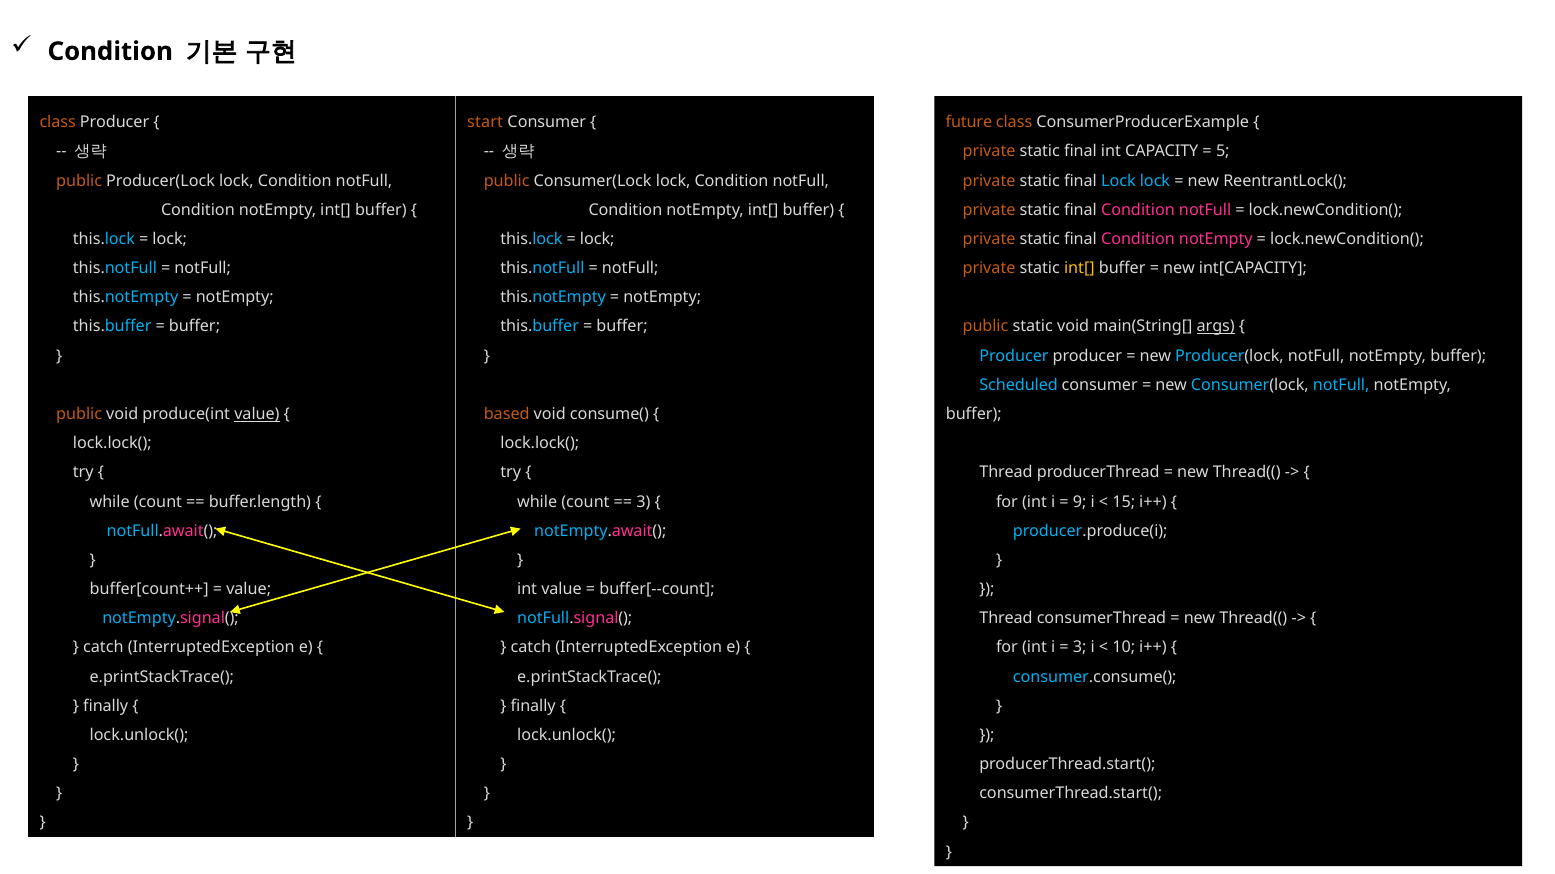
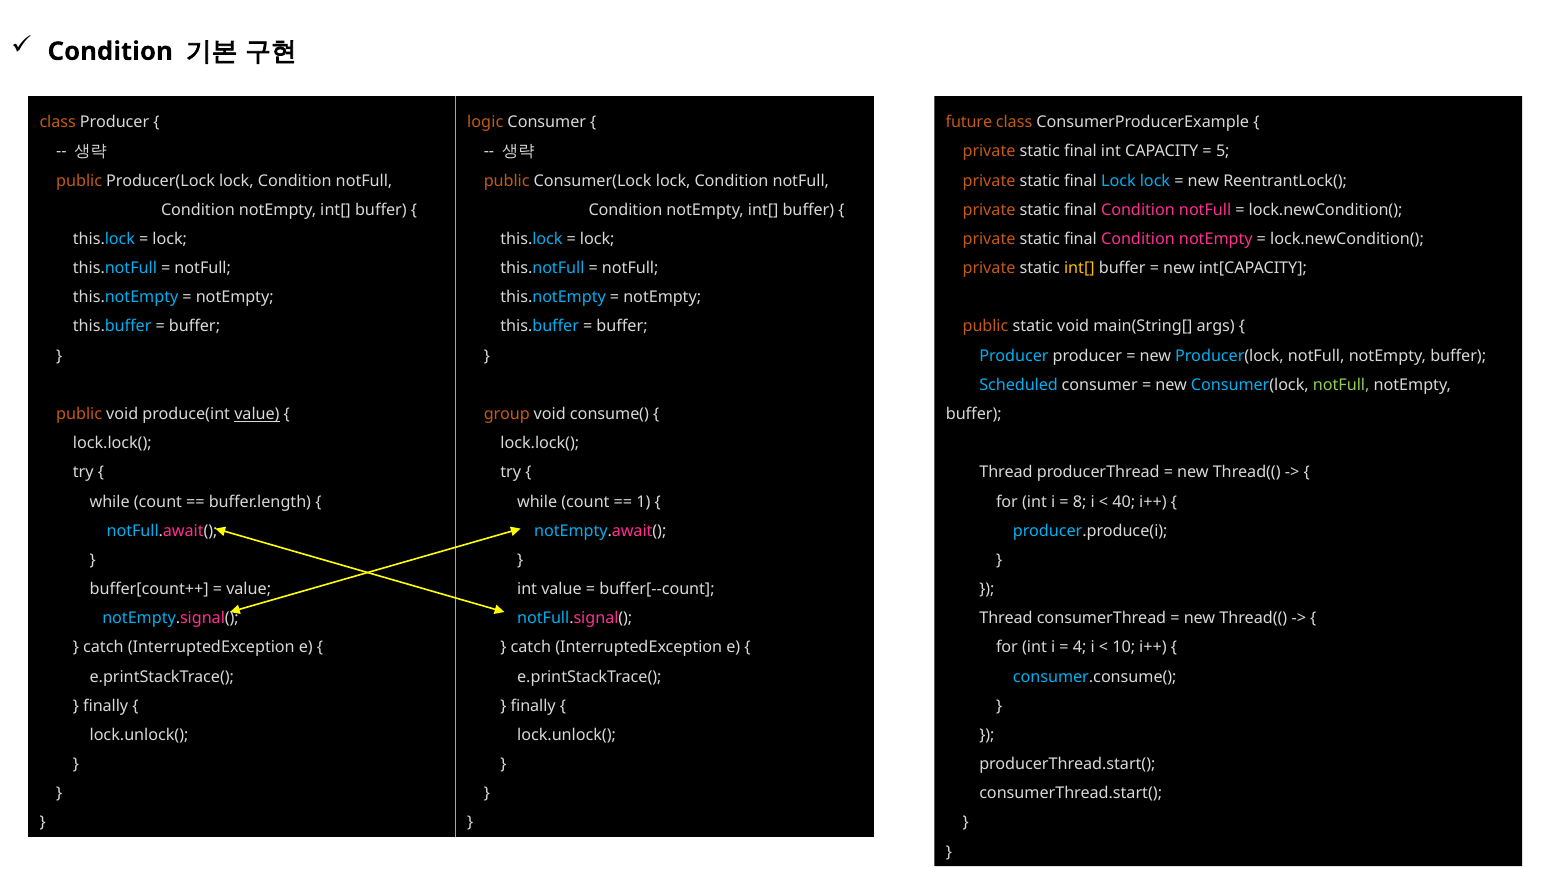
start: start -> logic (485, 122)
args underline: present -> none (1216, 327)
notFull colour: light blue -> light green (1341, 385)
based: based -> group (507, 414)
3: 3 -> 1 (643, 502)
9: 9 -> 8 (1080, 502)
15: 15 -> 40 (1124, 502)
3: 3 -> 4 (1080, 648)
